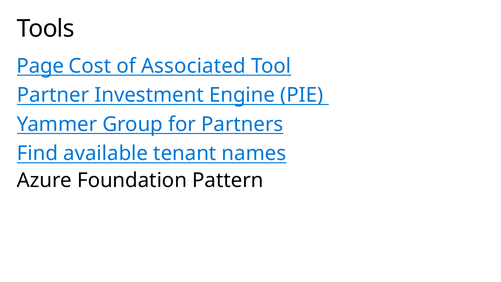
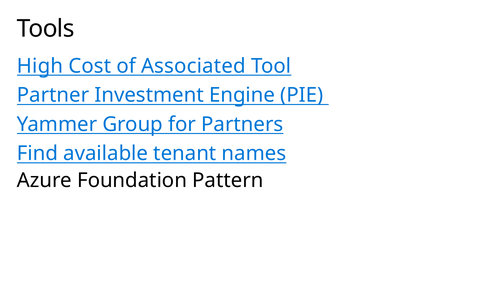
Page: Page -> High (40, 66)
